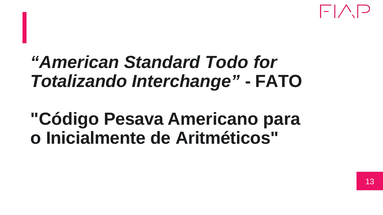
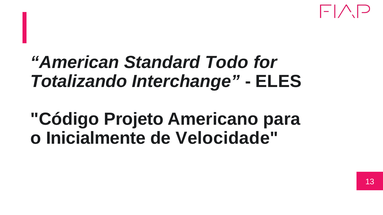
FATO: FATO -> ELES (278, 81)
Pesava: Pesava -> Projeto (134, 119)
Aritméticos: Aritméticos -> Velocidade (227, 138)
